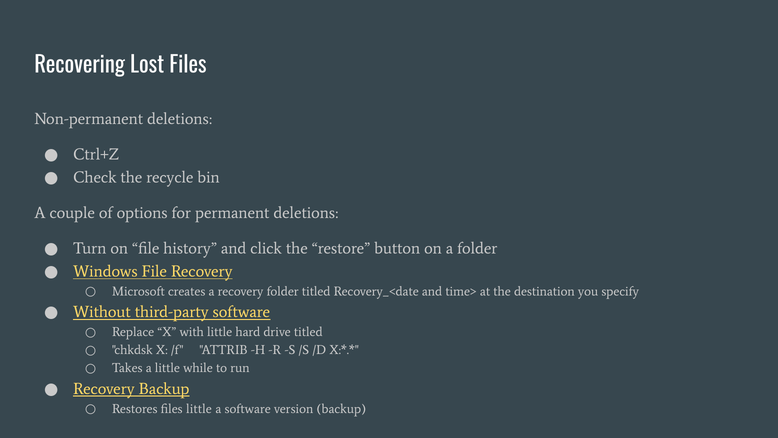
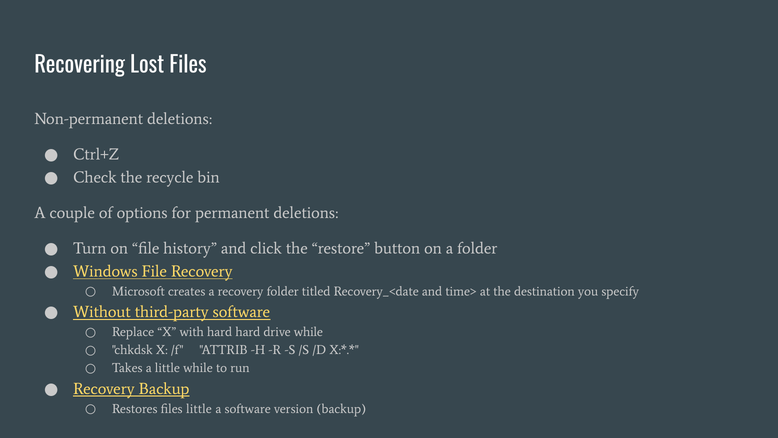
with little: little -> hard (220, 332)
drive titled: titled -> while (308, 332)
